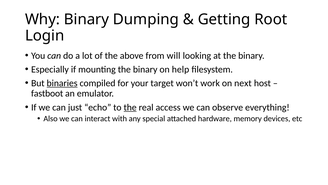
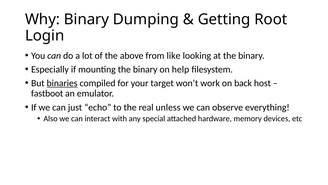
will: will -> like (174, 55)
next: next -> back (243, 83)
the underline: present -> none (130, 107)
access: access -> unless (168, 107)
